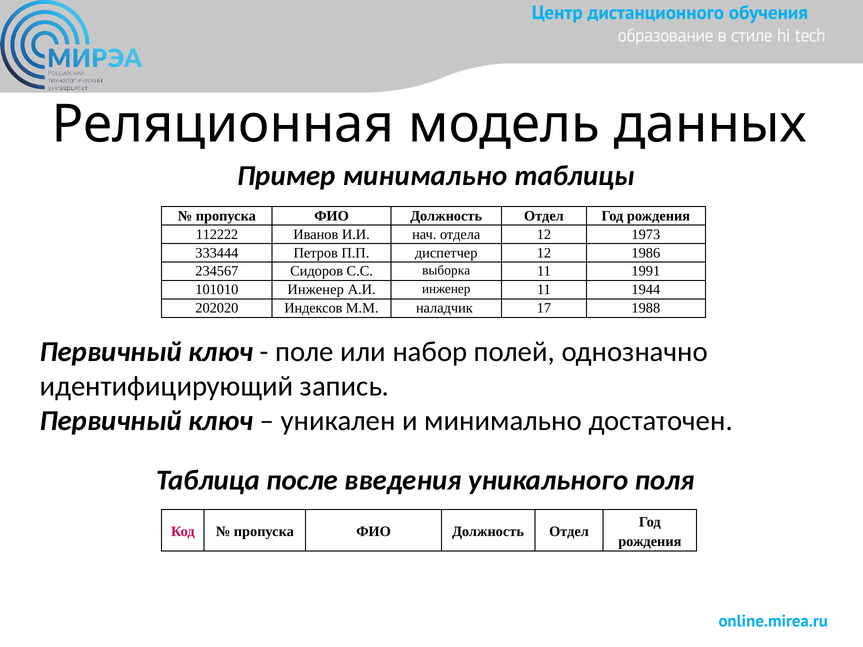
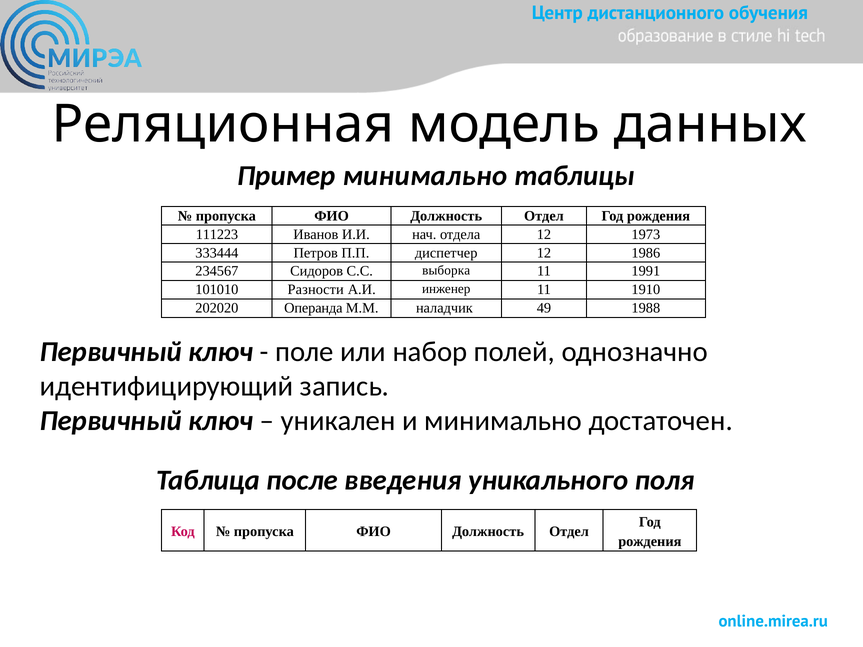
112222: 112222 -> 111223 (217, 234)
101010 Инженер: Инженер -> Разности (316, 290)
1944: 1944 -> 1910 (646, 290)
Индексов: Индексов -> Операнда (313, 308)
17: 17 -> 49 (544, 308)
